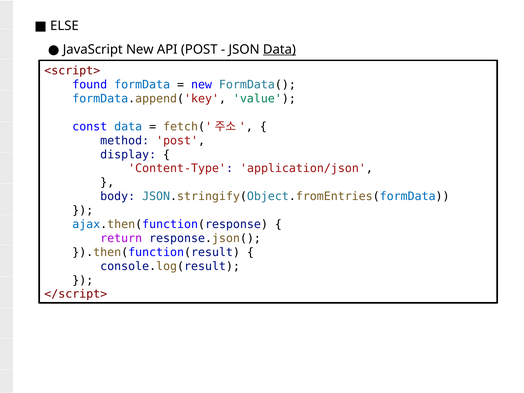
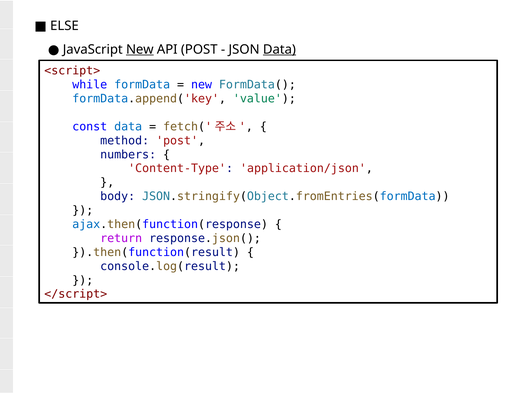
New underline: none -> present (140, 49)
found: found -> while (90, 85)
display: display -> numbers (128, 154)
